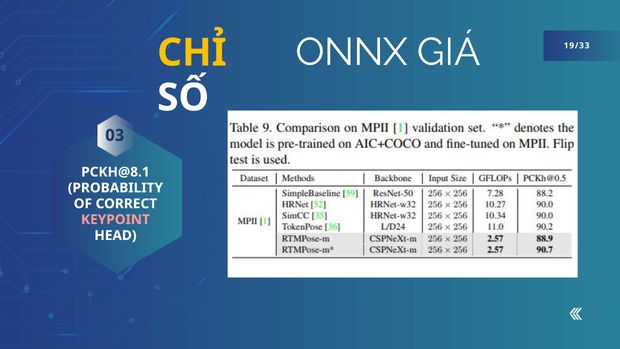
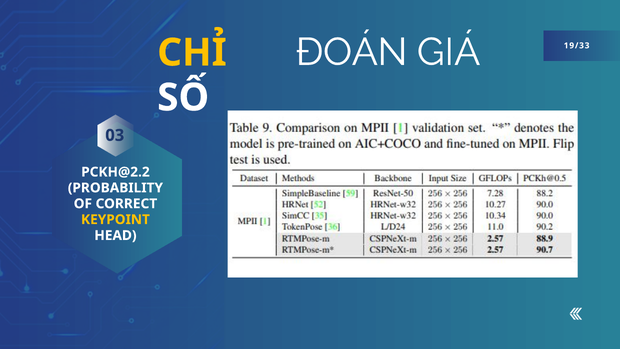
ONNX: ONNX -> ĐOÁN (351, 52)
PCKH@8.1: PCKH@8.1 -> PCKH@2.2 (115, 172)
KEYPOINT colour: pink -> yellow (115, 219)
